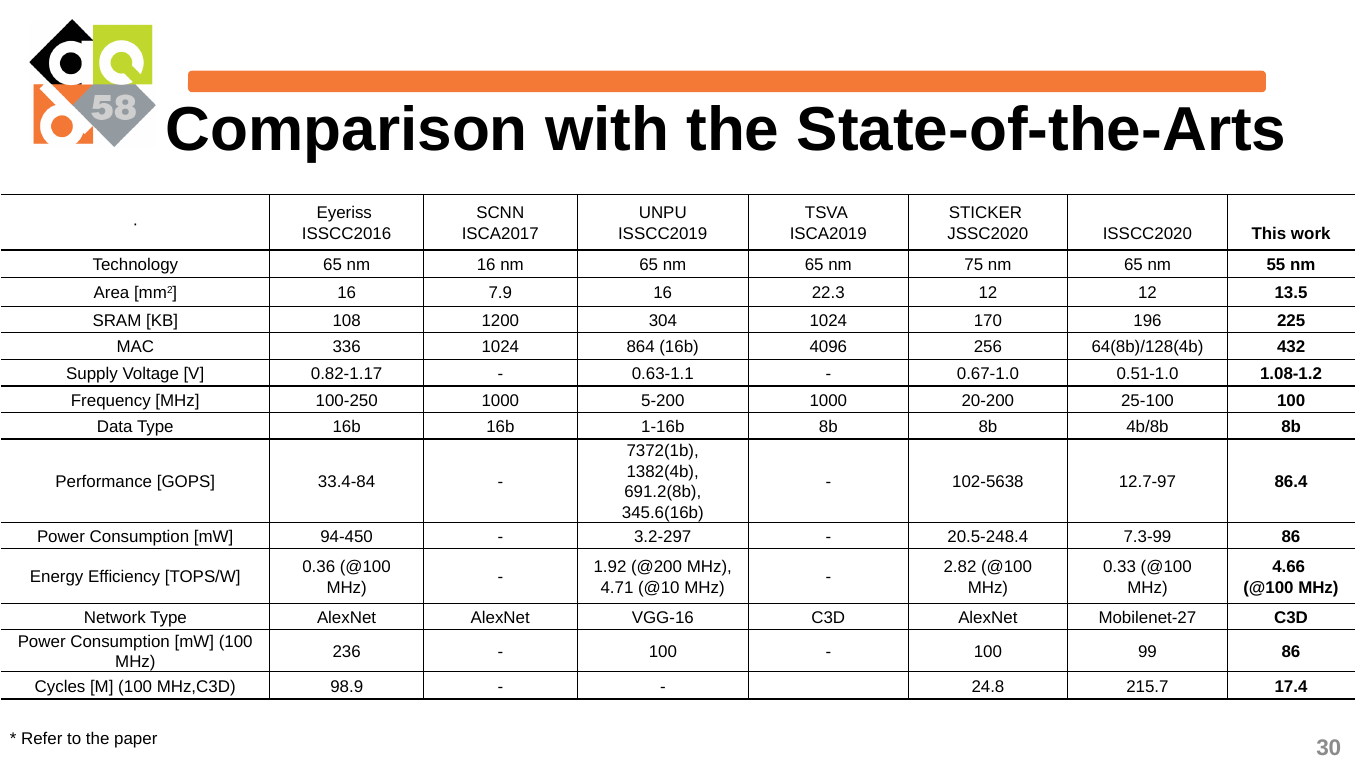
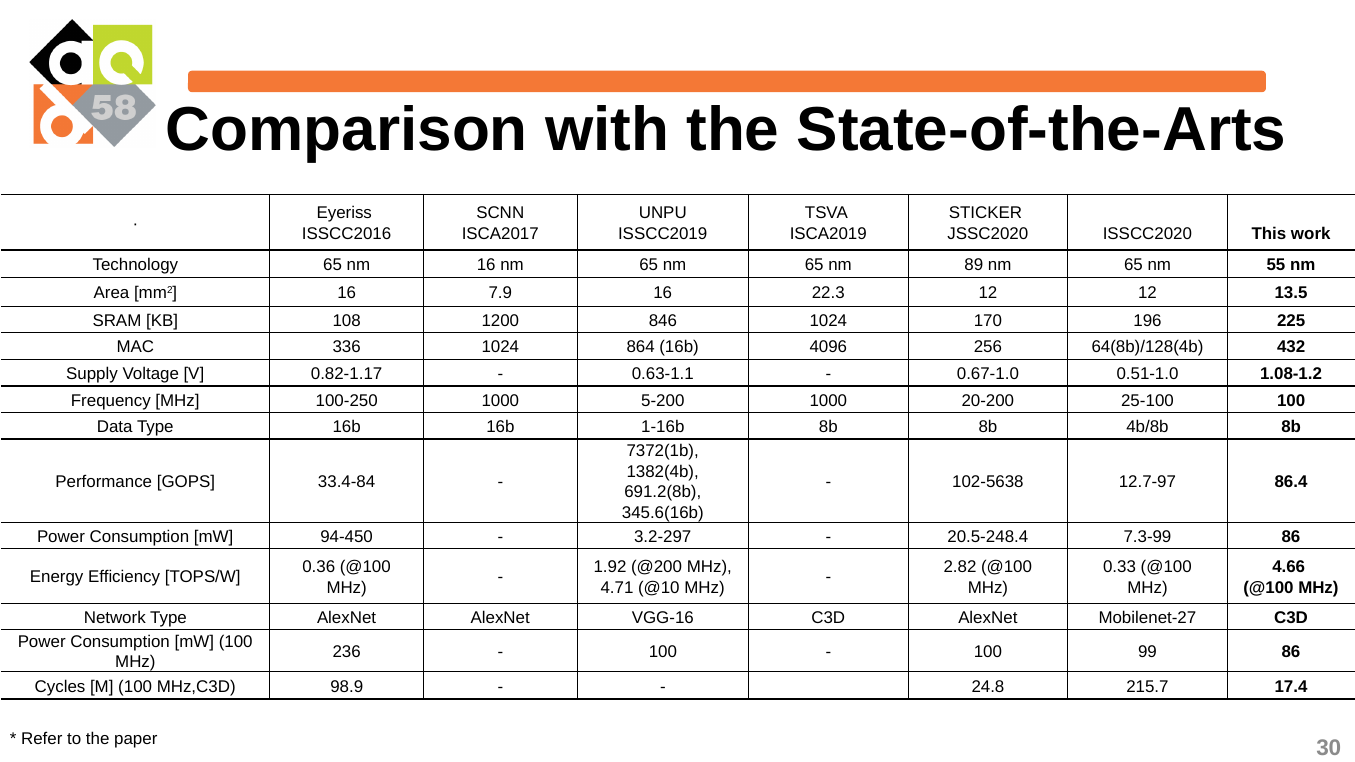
75: 75 -> 89 (974, 265)
304: 304 -> 846 (663, 321)
